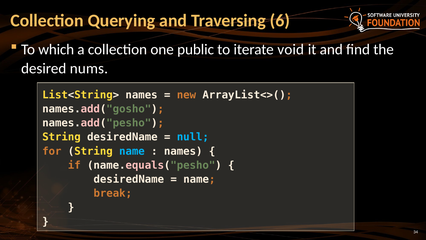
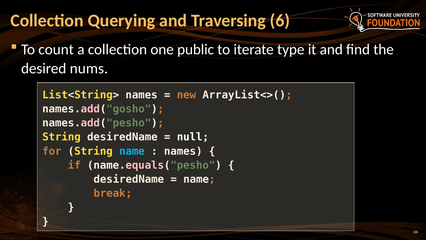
which: which -> count (56, 50)
void: void -> type (291, 50)
null colour: light blue -> white (193, 137)
